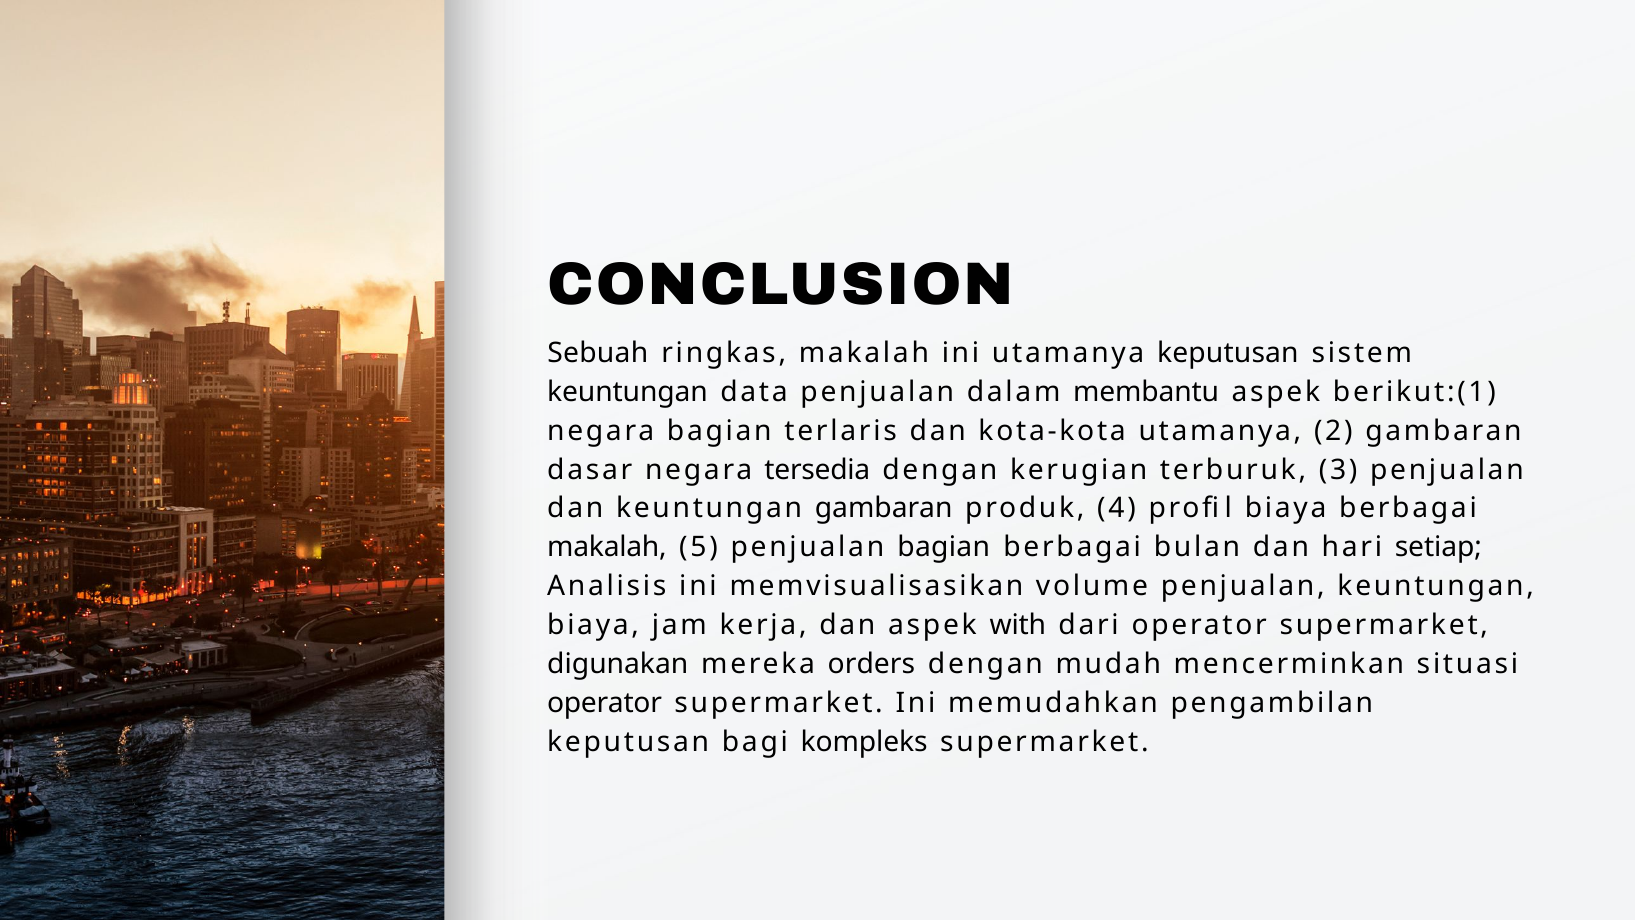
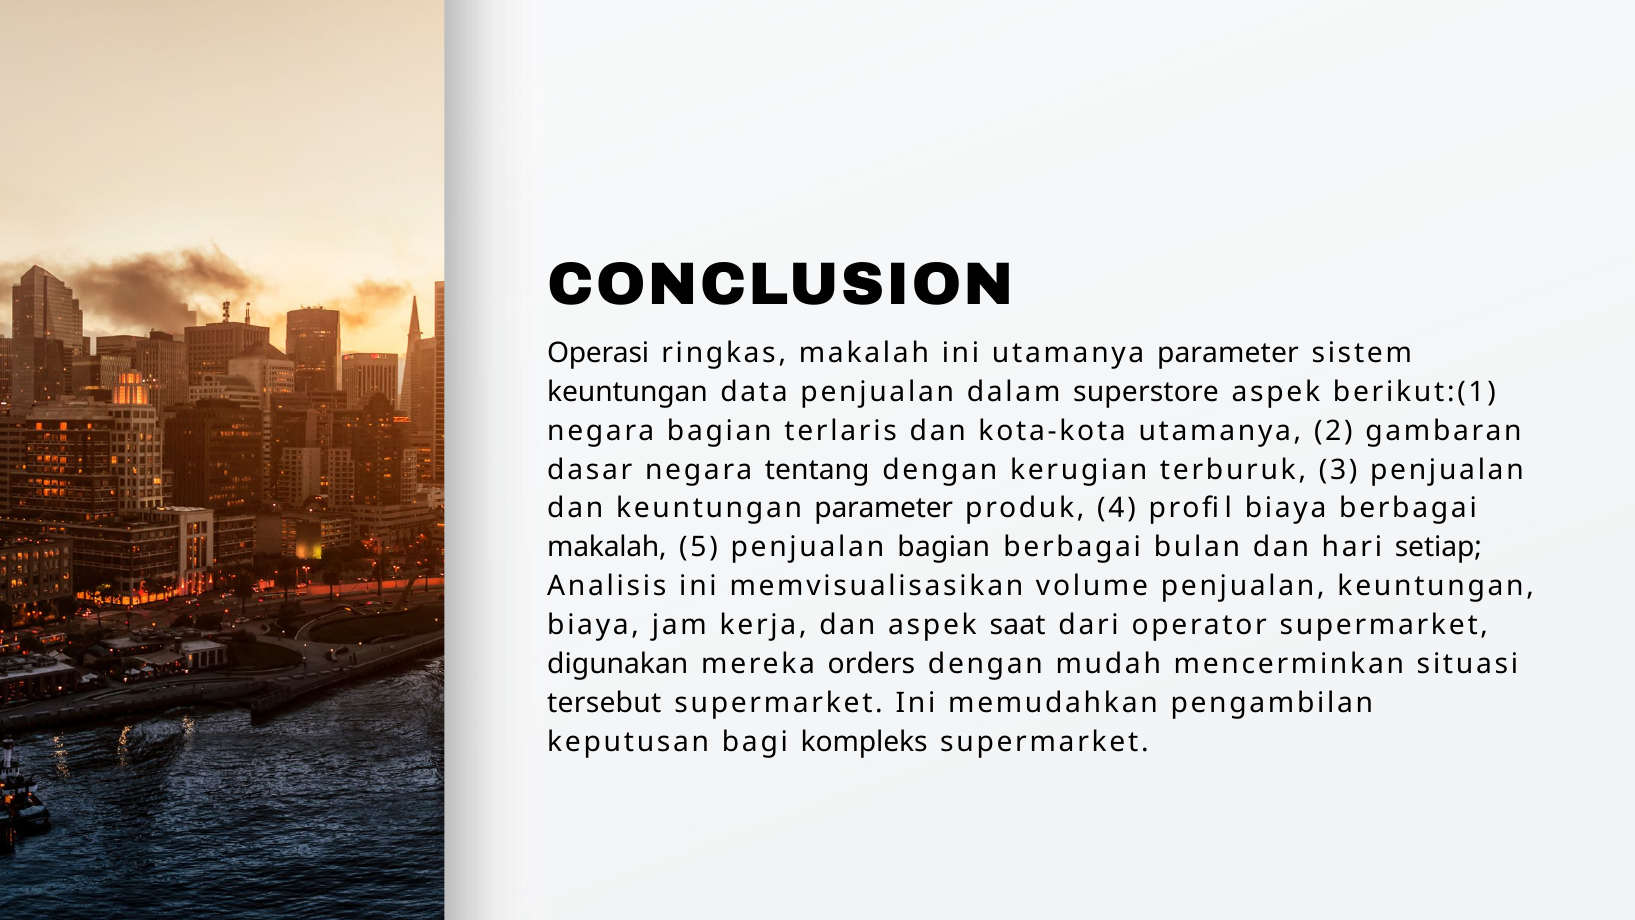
Sebuah: Sebuah -> Operasi (598, 353)
utamanya keputusan: keputusan -> parameter (1228, 353)
membantu: membantu -> superstore (1146, 392)
tersedia: tersedia -> tentang (817, 470)
keuntungan gambaran: gambaran -> parameter (884, 508)
with: with -> saat (1018, 625)
operator: operator -> tersebut (604, 703)
